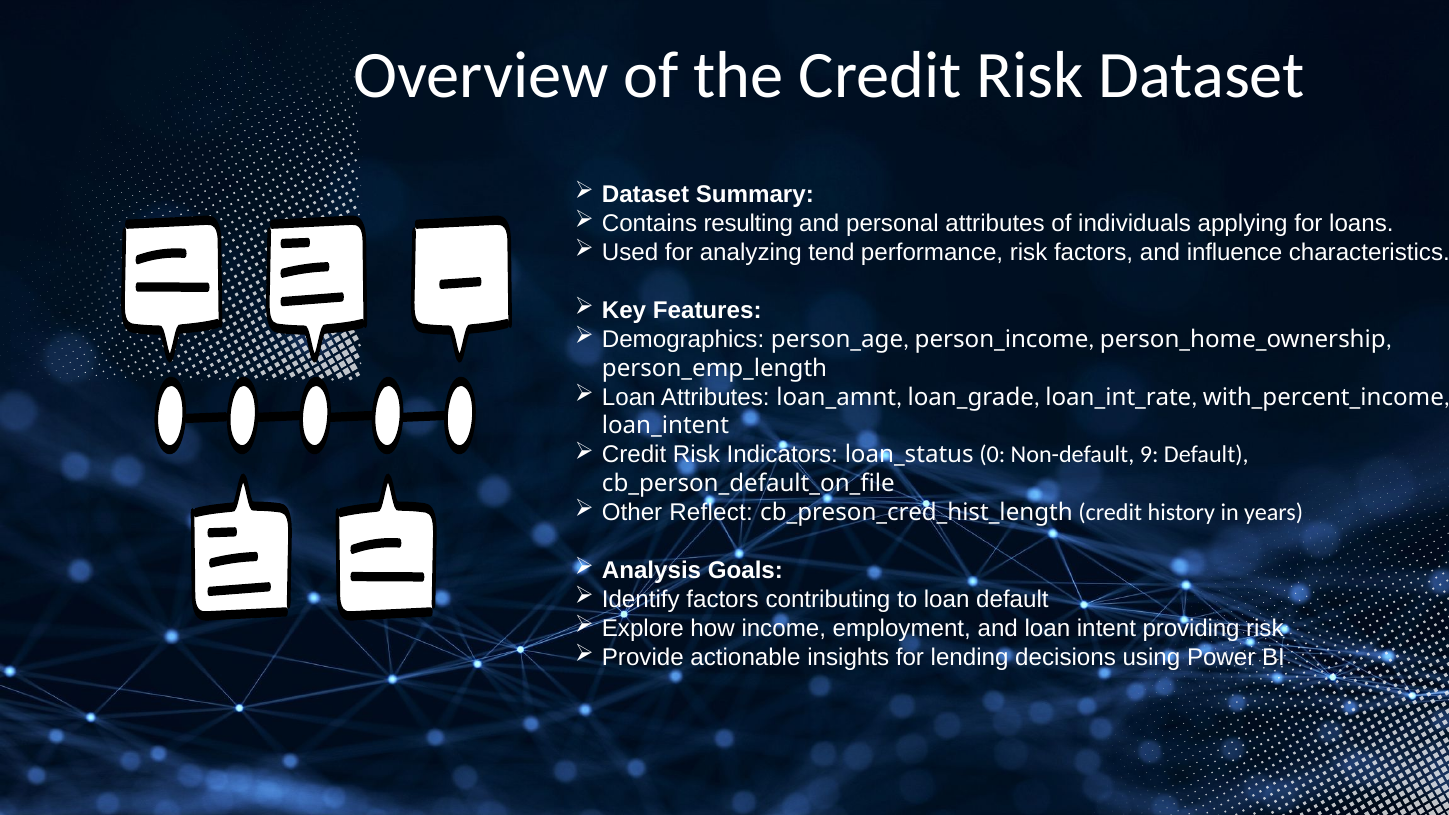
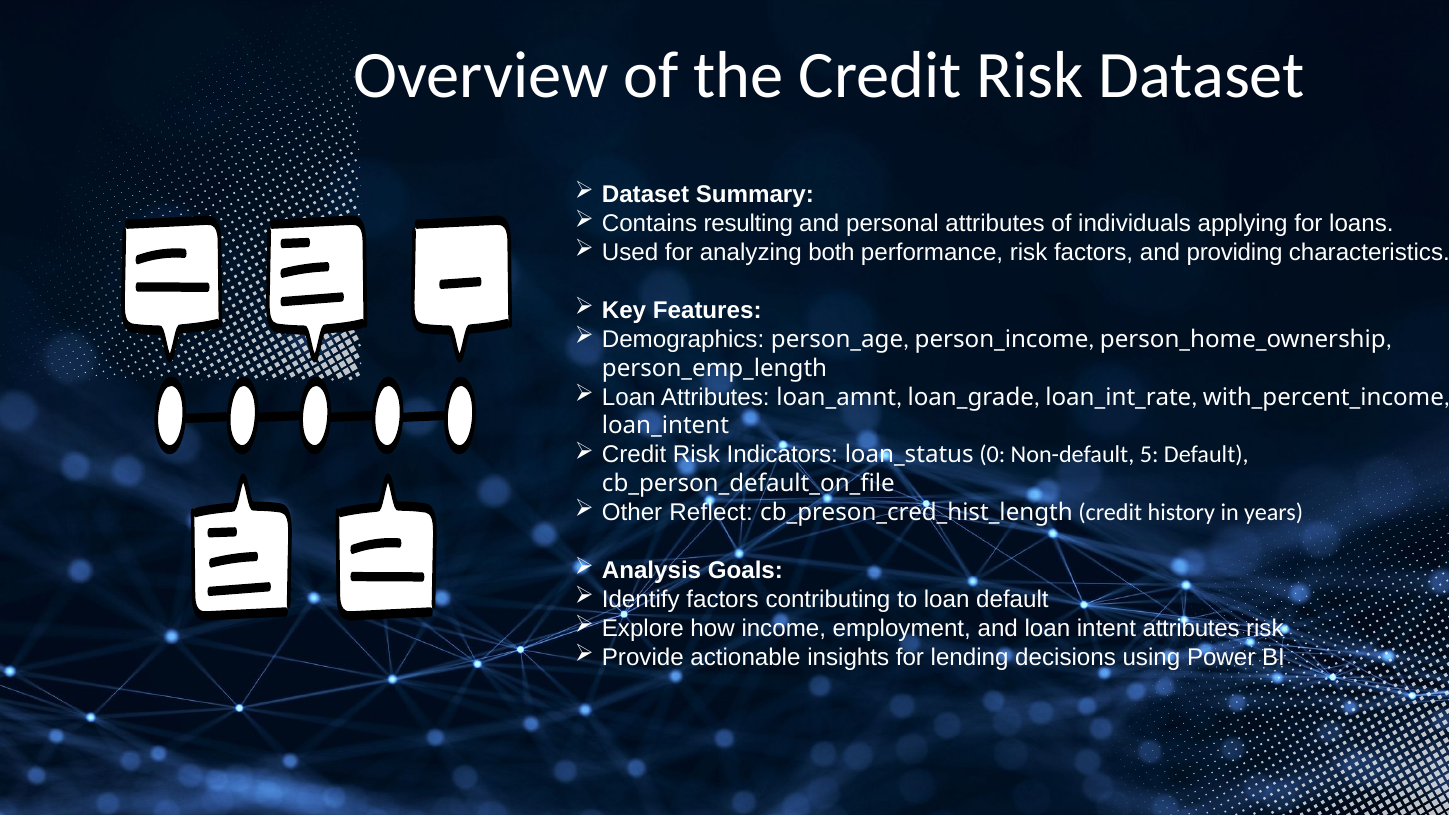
tend: tend -> both (832, 252)
influence: influence -> providing (1235, 252)
9: 9 -> 5 (1149, 455)
intent providing: providing -> attributes (1191, 629)
